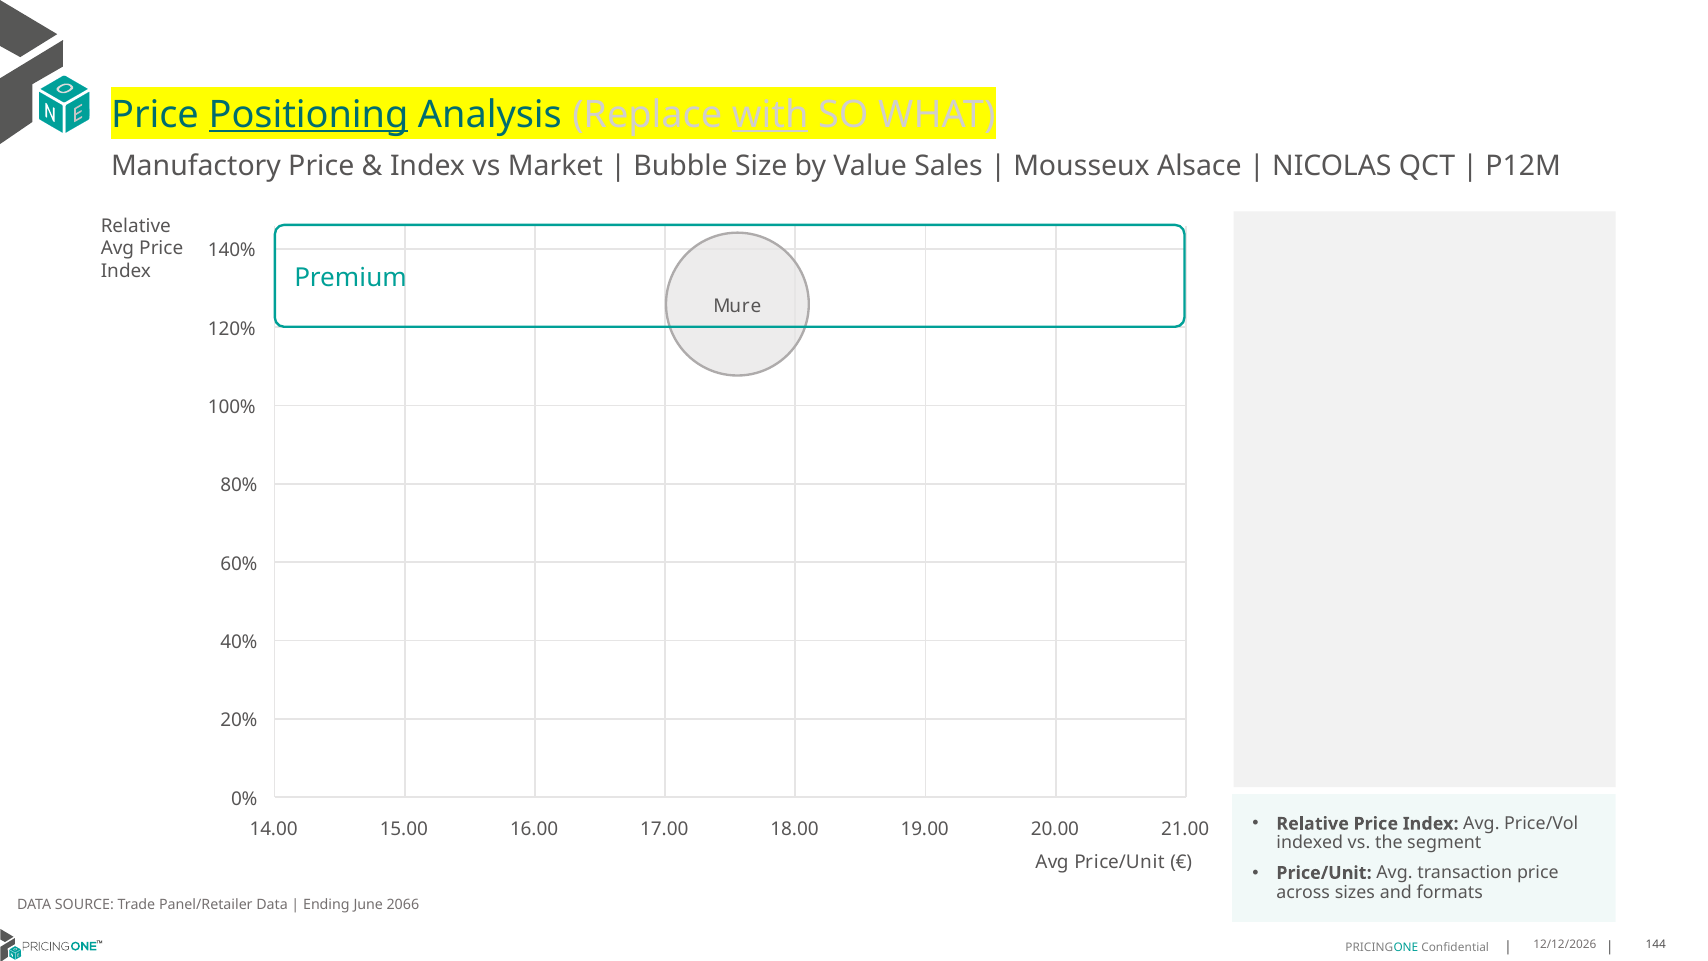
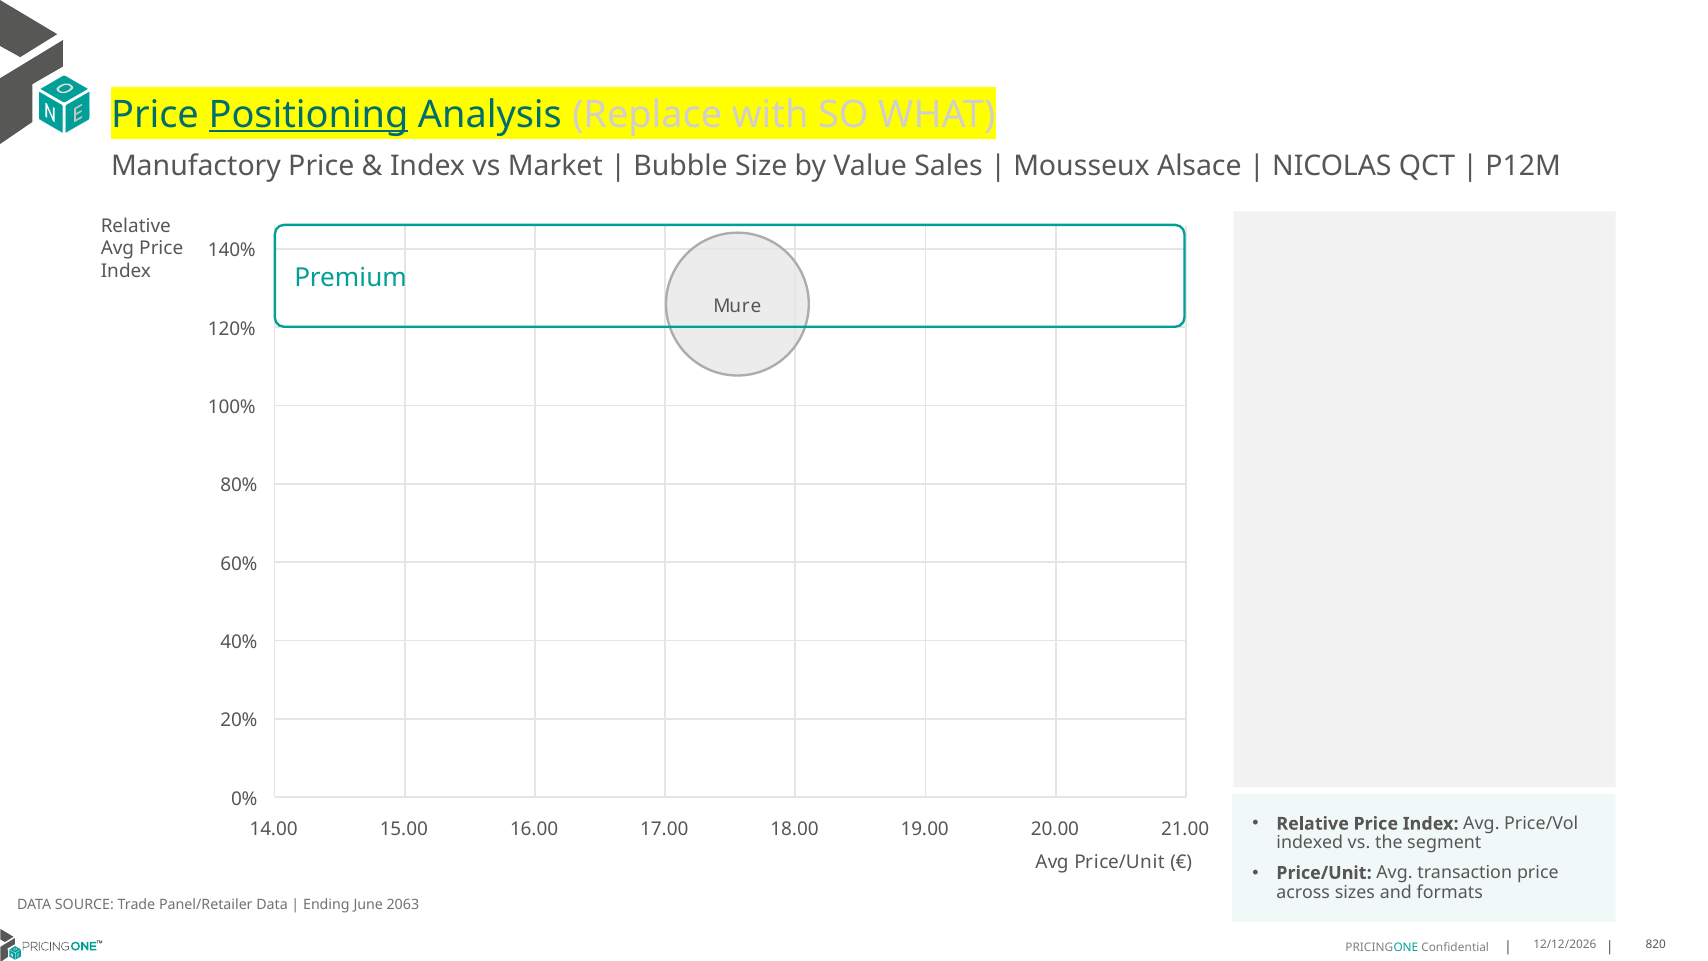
with underline: present -> none (770, 115)
2066: 2066 -> 2063 (403, 905)
144: 144 -> 820 (1656, 945)
